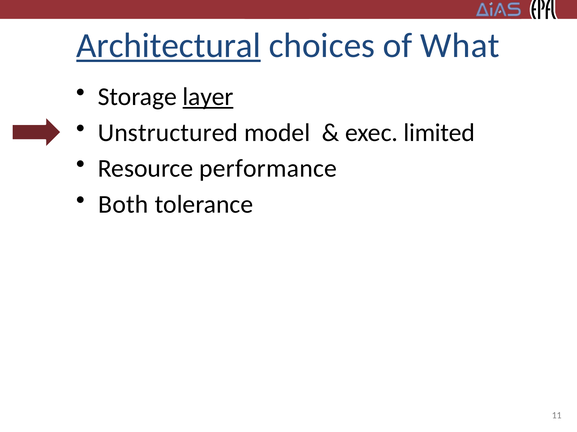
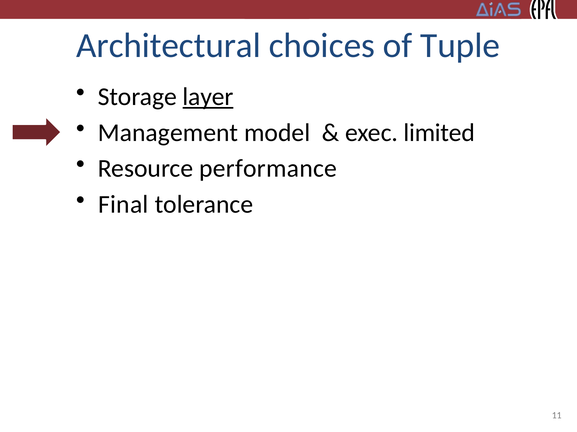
Architectural underline: present -> none (169, 46)
What: What -> Tuple (460, 46)
Unstructured: Unstructured -> Management (168, 133)
Both: Both -> Final (123, 205)
